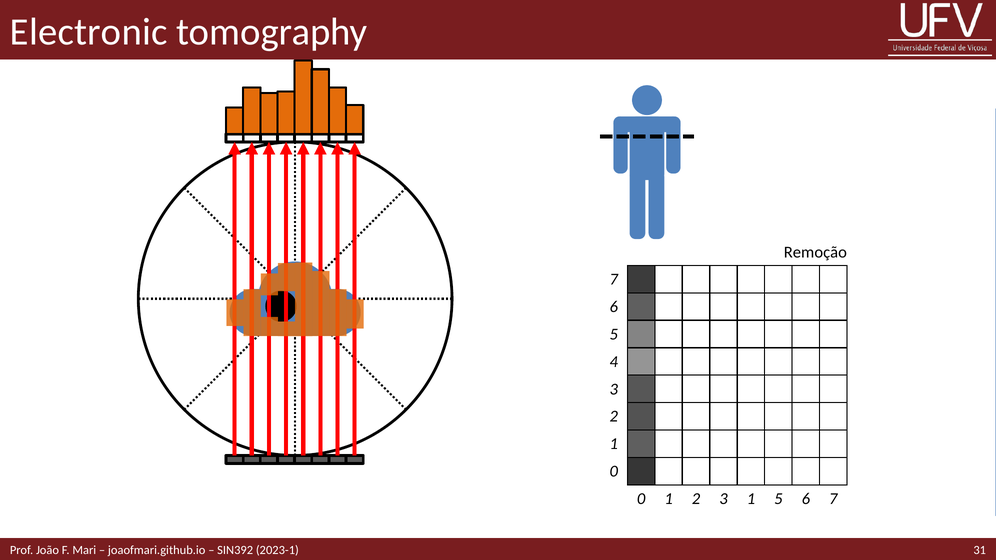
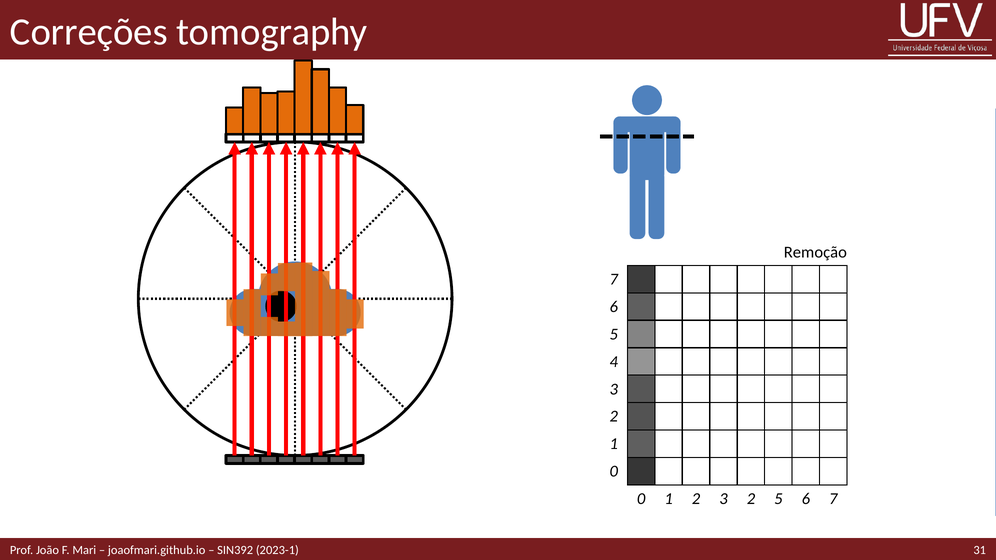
Electronic: Electronic -> Correções (89, 32)
2 3 1: 1 -> 2 (751, 499)
